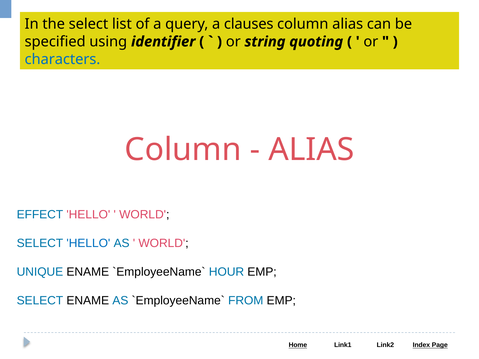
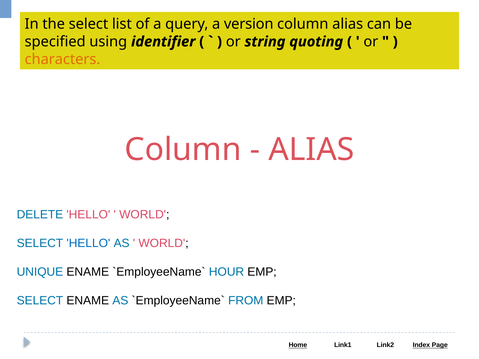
clauses: clauses -> version (249, 24)
characters colour: blue -> orange (62, 59)
EFFECT: EFFECT -> DELETE (40, 215)
